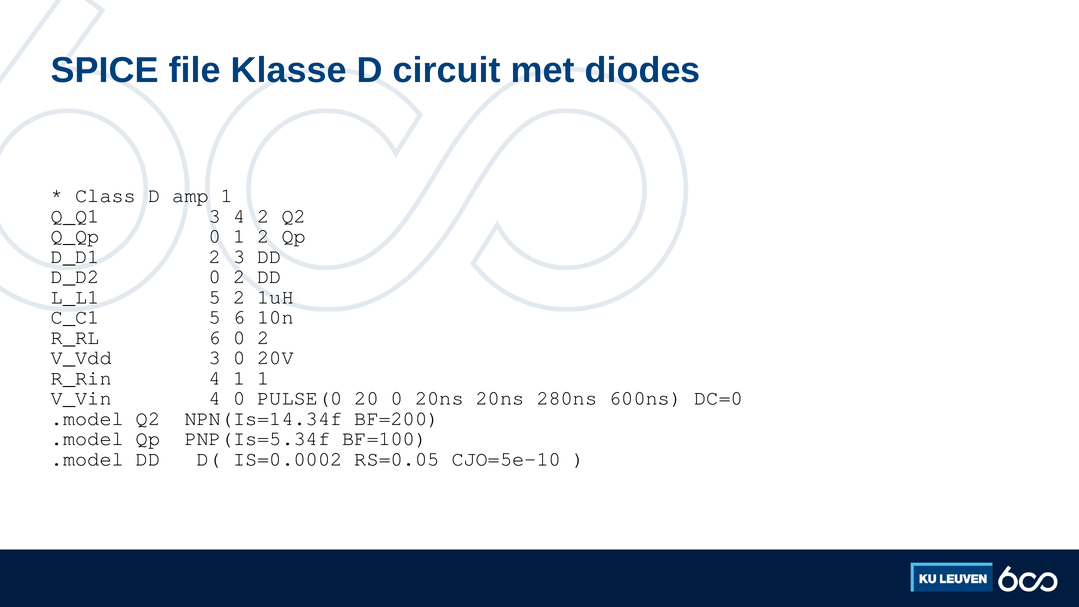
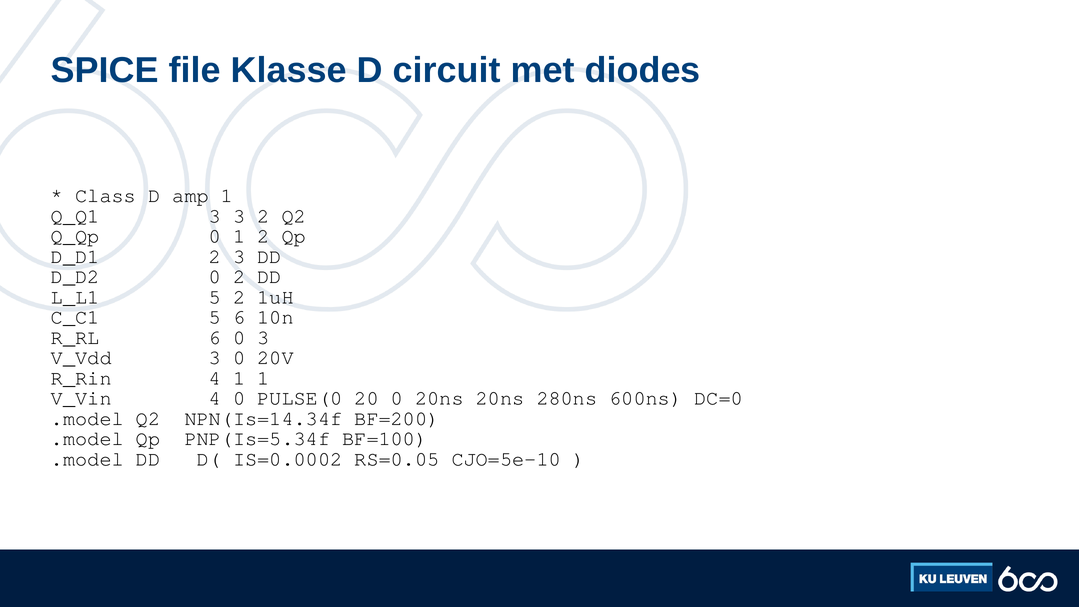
3 4: 4 -> 3 (239, 216)
6 0 2: 2 -> 3 (263, 337)
